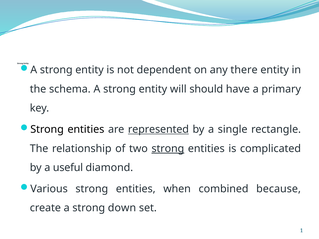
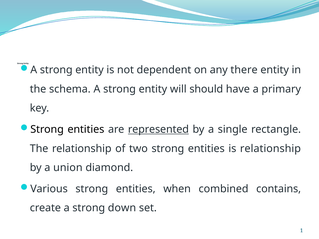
strong underline: present -> none (168, 149)
is complicated: complicated -> relationship (270, 149)
useful: useful -> union (68, 168)
because: because -> contains (279, 189)
